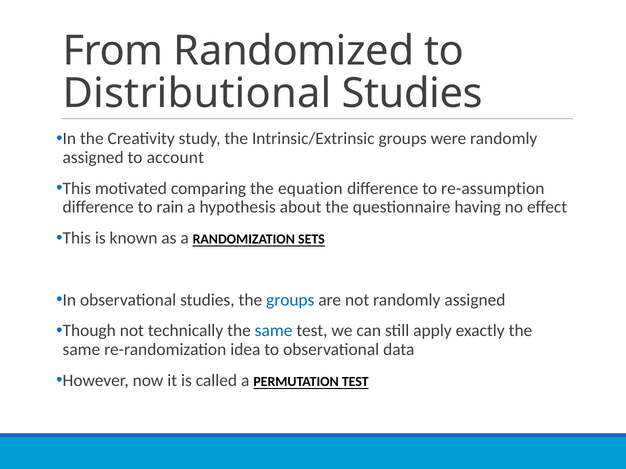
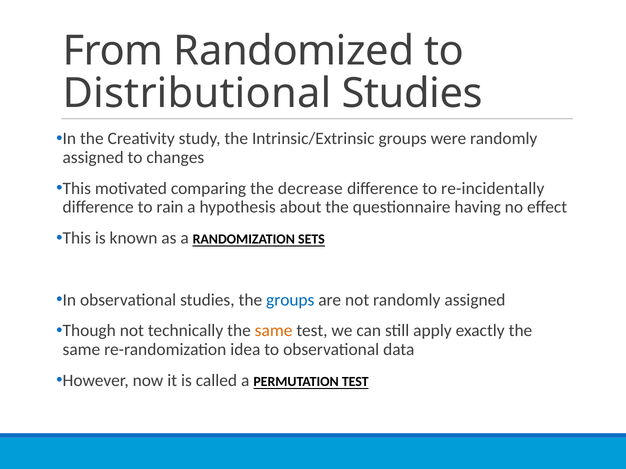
account: account -> changes (175, 158)
equation: equation -> decrease (310, 189)
re-assumption: re-assumption -> re-incidentally (493, 189)
same colour: blue -> orange (274, 331)
